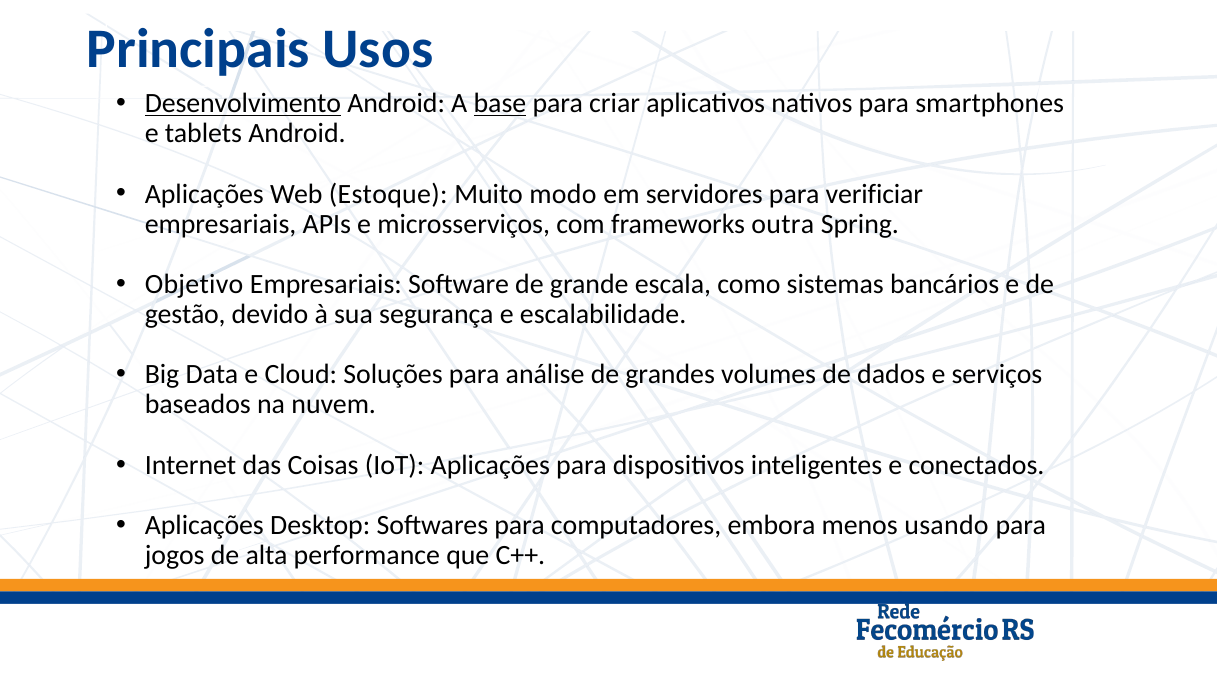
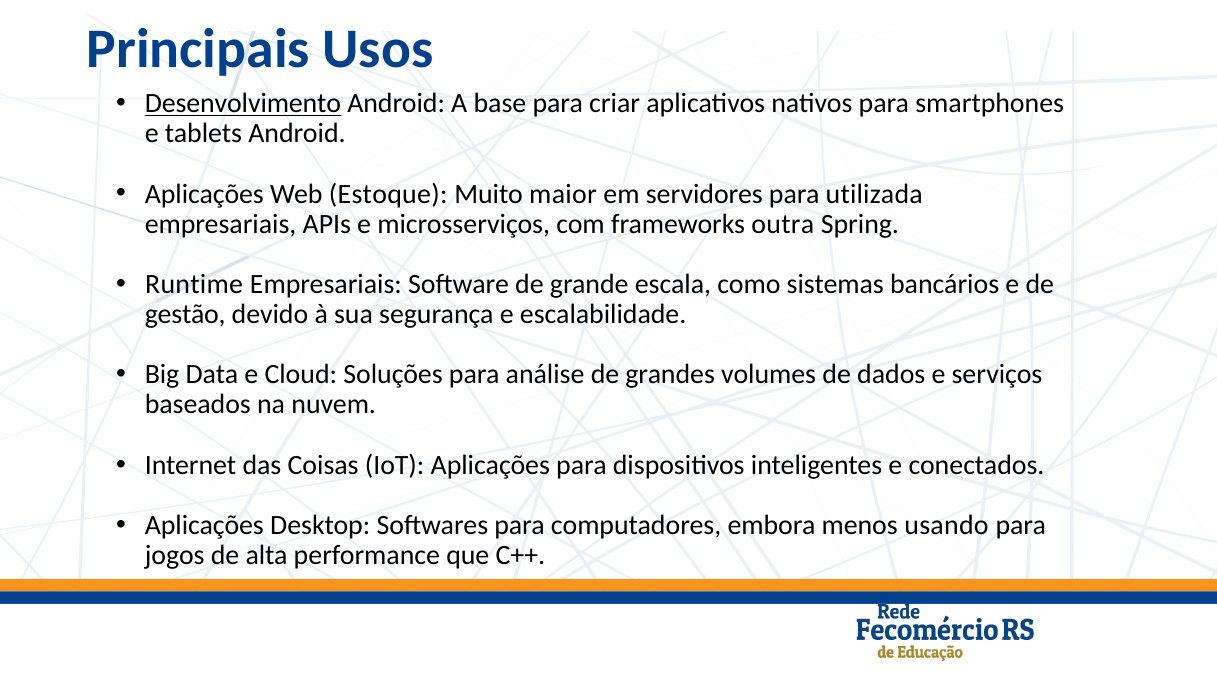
base underline: present -> none (500, 103)
modo: modo -> maior (563, 194)
verificiar: verificiar -> utilizada (874, 194)
Objetivo: Objetivo -> Runtime (194, 284)
